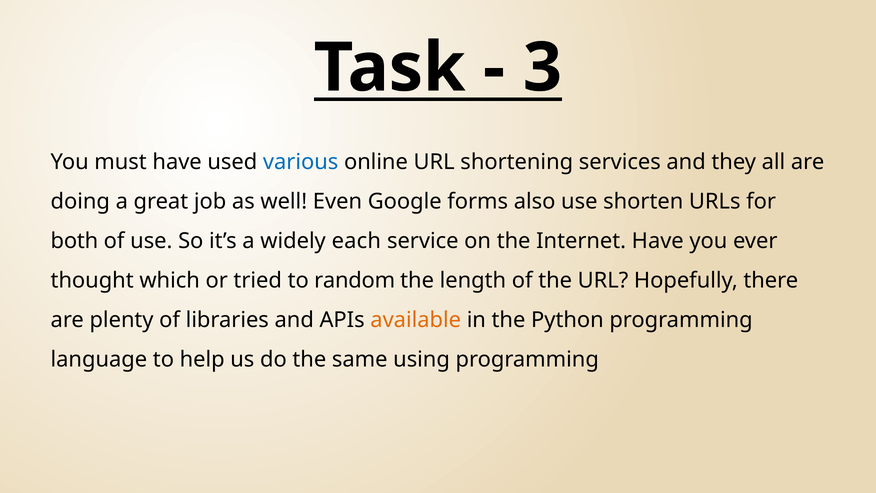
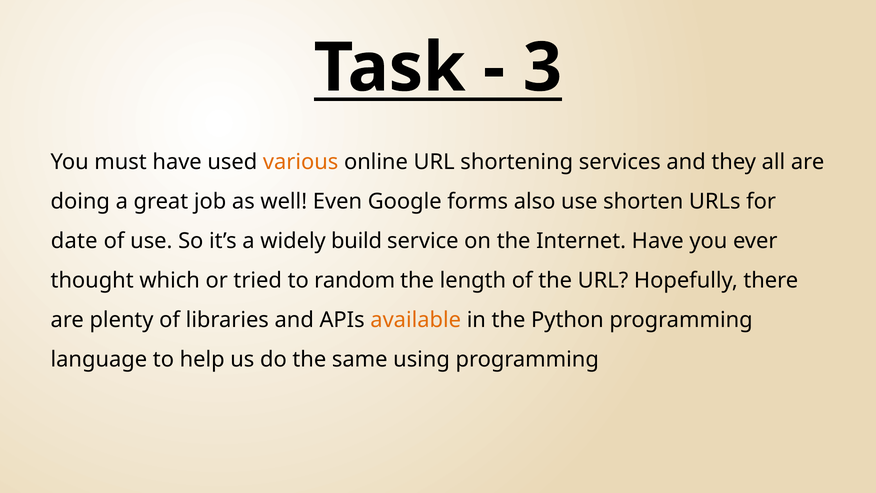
various colour: blue -> orange (301, 162)
both: both -> date (74, 241)
each: each -> build (357, 241)
